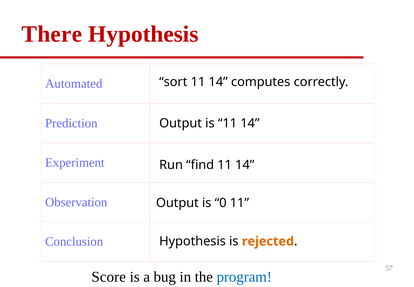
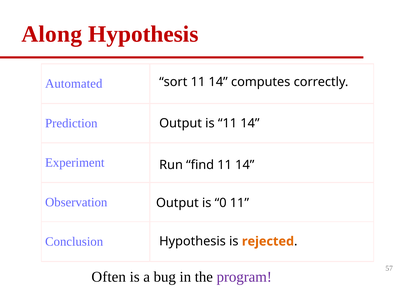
There: There -> Along (52, 34)
Score: Score -> Often (109, 277)
program colour: blue -> purple (244, 277)
